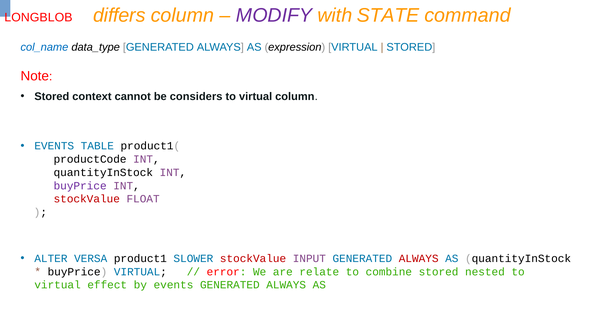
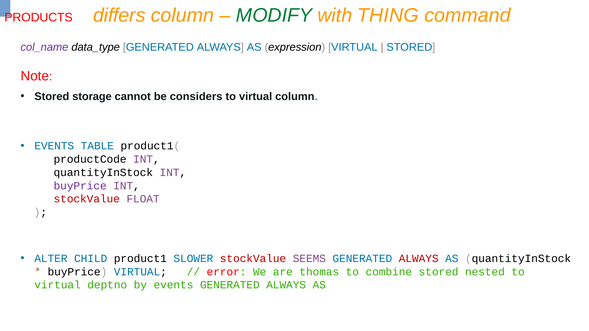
MODIFY colour: purple -> green (274, 15)
STATE: STATE -> THING (388, 15)
LONGBLOB: LONGBLOB -> PRODUCTS (39, 17)
col_name colour: blue -> purple (44, 47)
context: context -> storage (92, 96)
VERSA: VERSA -> CHILD (91, 259)
INPUT: INPUT -> SEEMS (309, 259)
relate: relate -> thomas (319, 272)
effect: effect -> deptno (107, 285)
